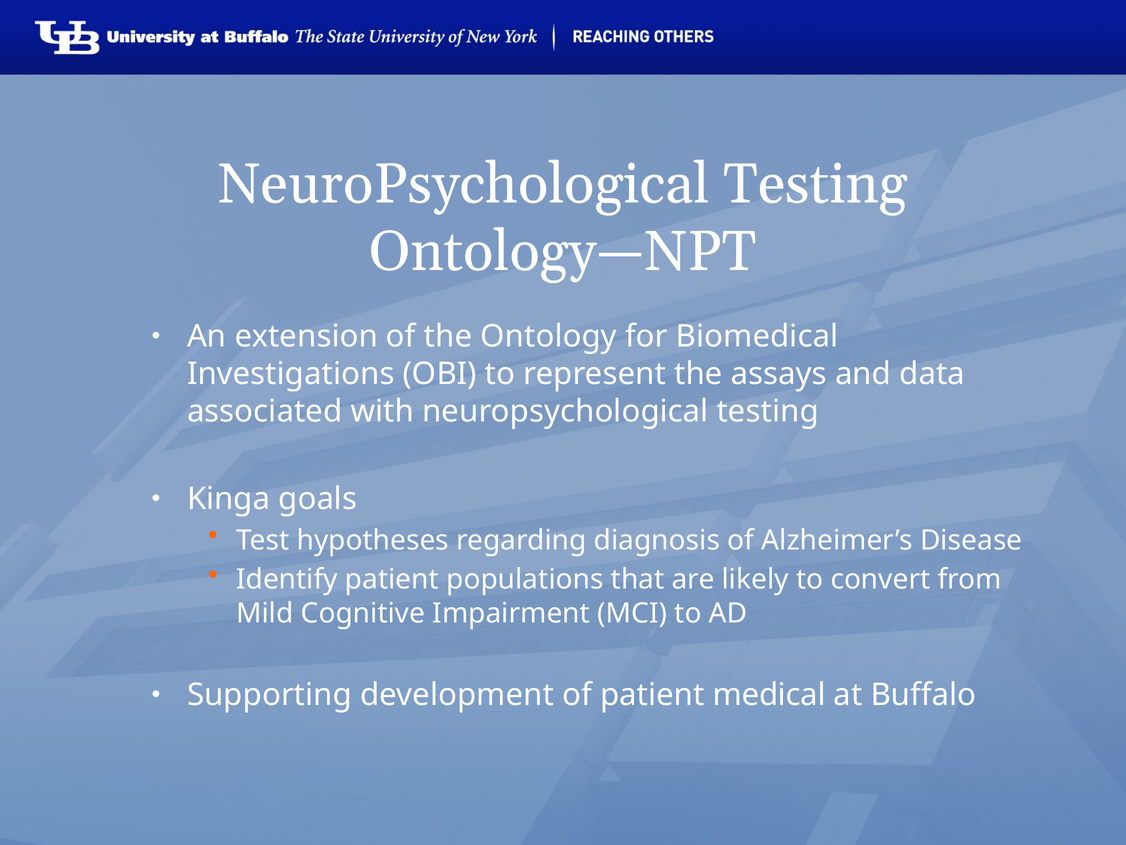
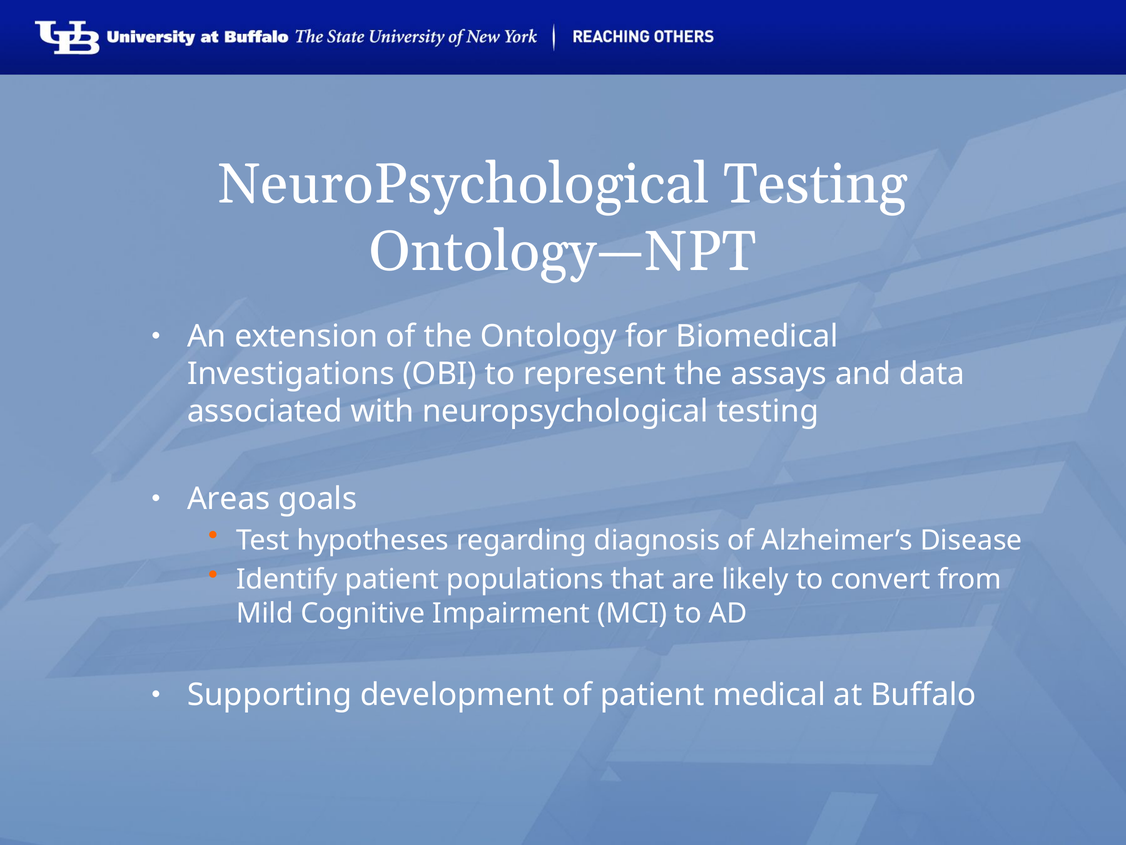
Kinga: Kinga -> Areas (229, 499)
